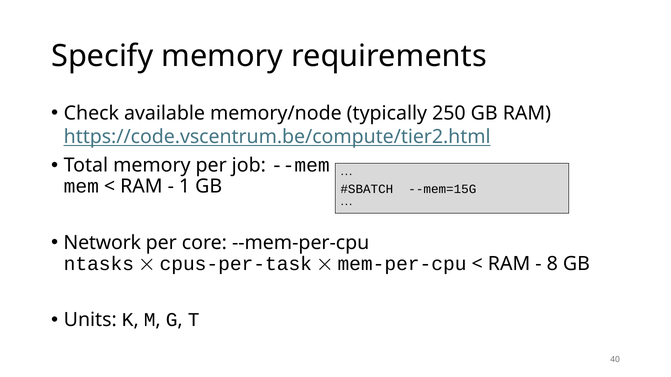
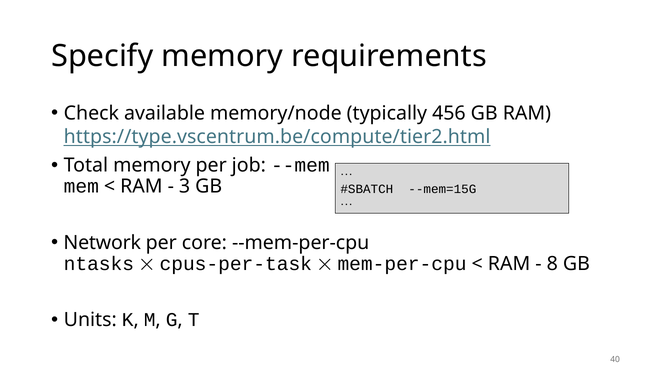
250: 250 -> 456 (449, 113)
https://code.vscentrum.be/compute/tier2.html: https://code.vscentrum.be/compute/tier2.html -> https://type.vscentrum.be/compute/tier2.html (277, 137)
1: 1 -> 3 (185, 187)
